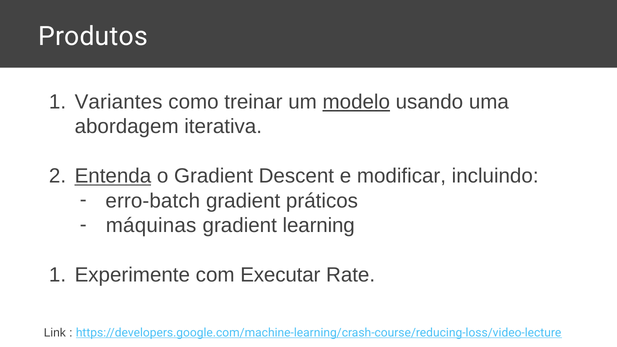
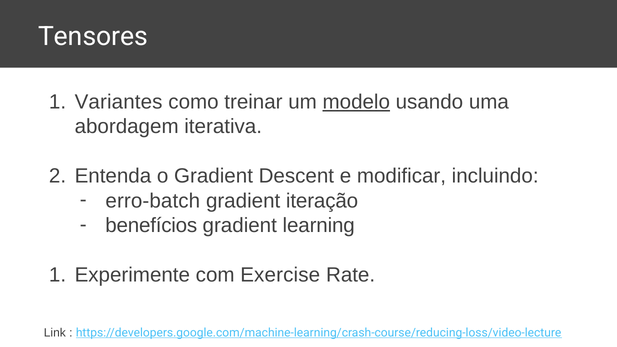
Produtos: Produtos -> Tensores (93, 36)
Entenda underline: present -> none (113, 176)
práticos: práticos -> iteração (322, 201)
máquinas: máquinas -> benefícios (151, 225)
Executar: Executar -> Exercise (280, 275)
